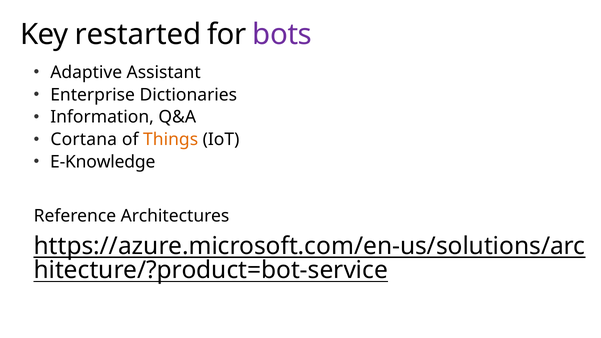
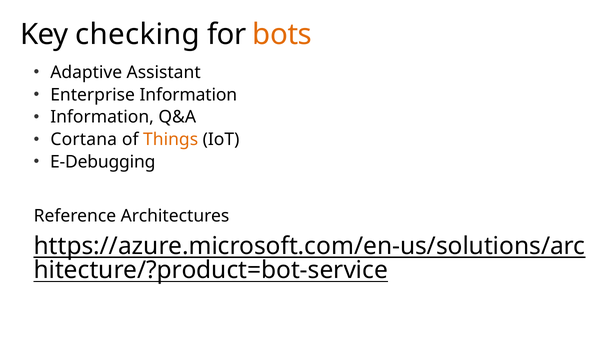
restarted: restarted -> checking (138, 34)
bots colour: purple -> orange (282, 34)
Enterprise Dictionaries: Dictionaries -> Information (188, 95)
E-Knowledge: E-Knowledge -> E-Debugging (103, 162)
